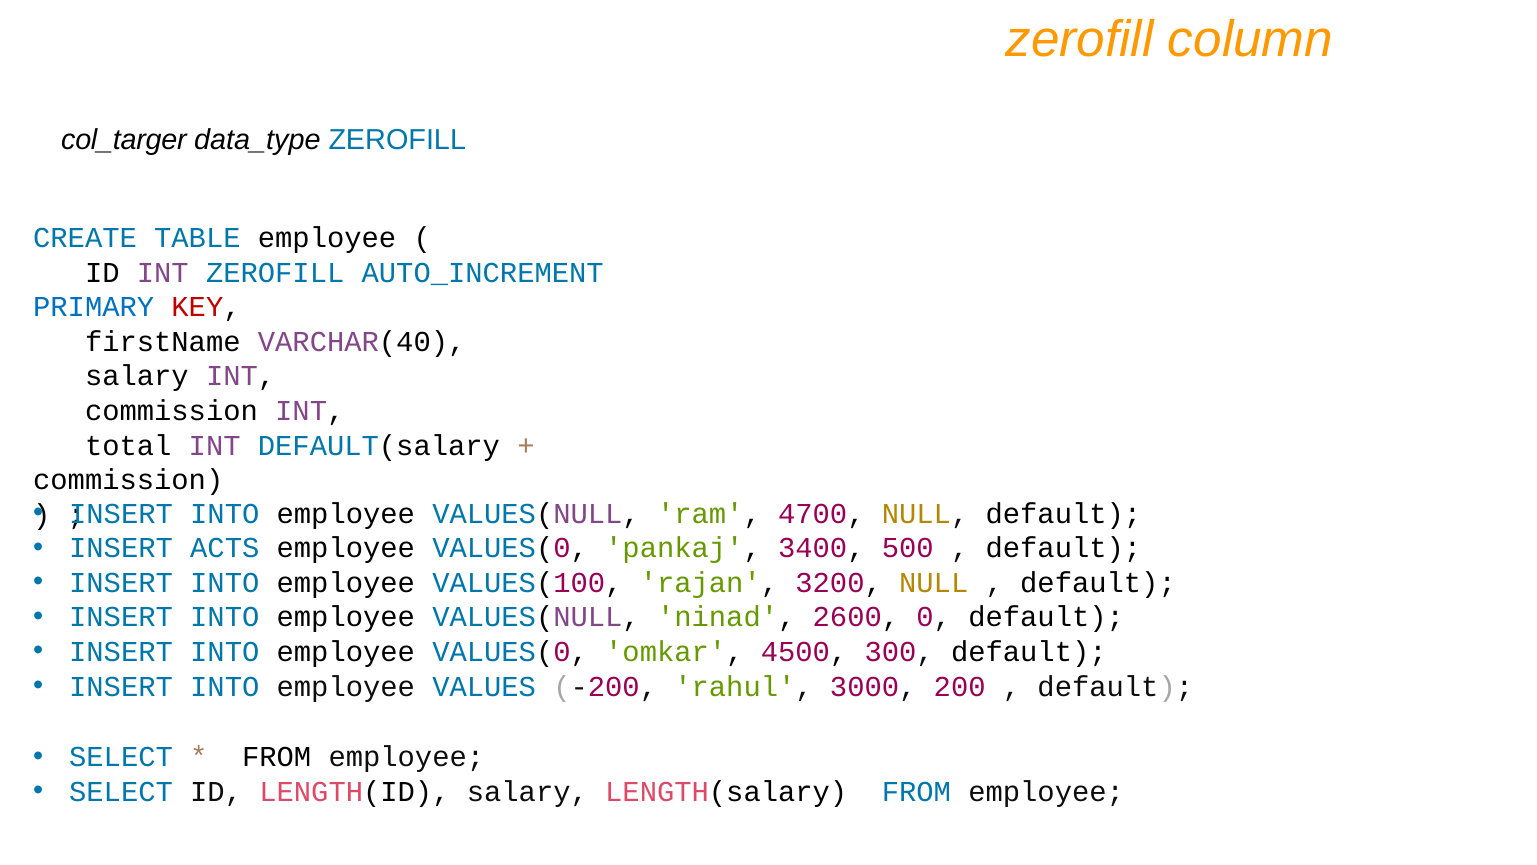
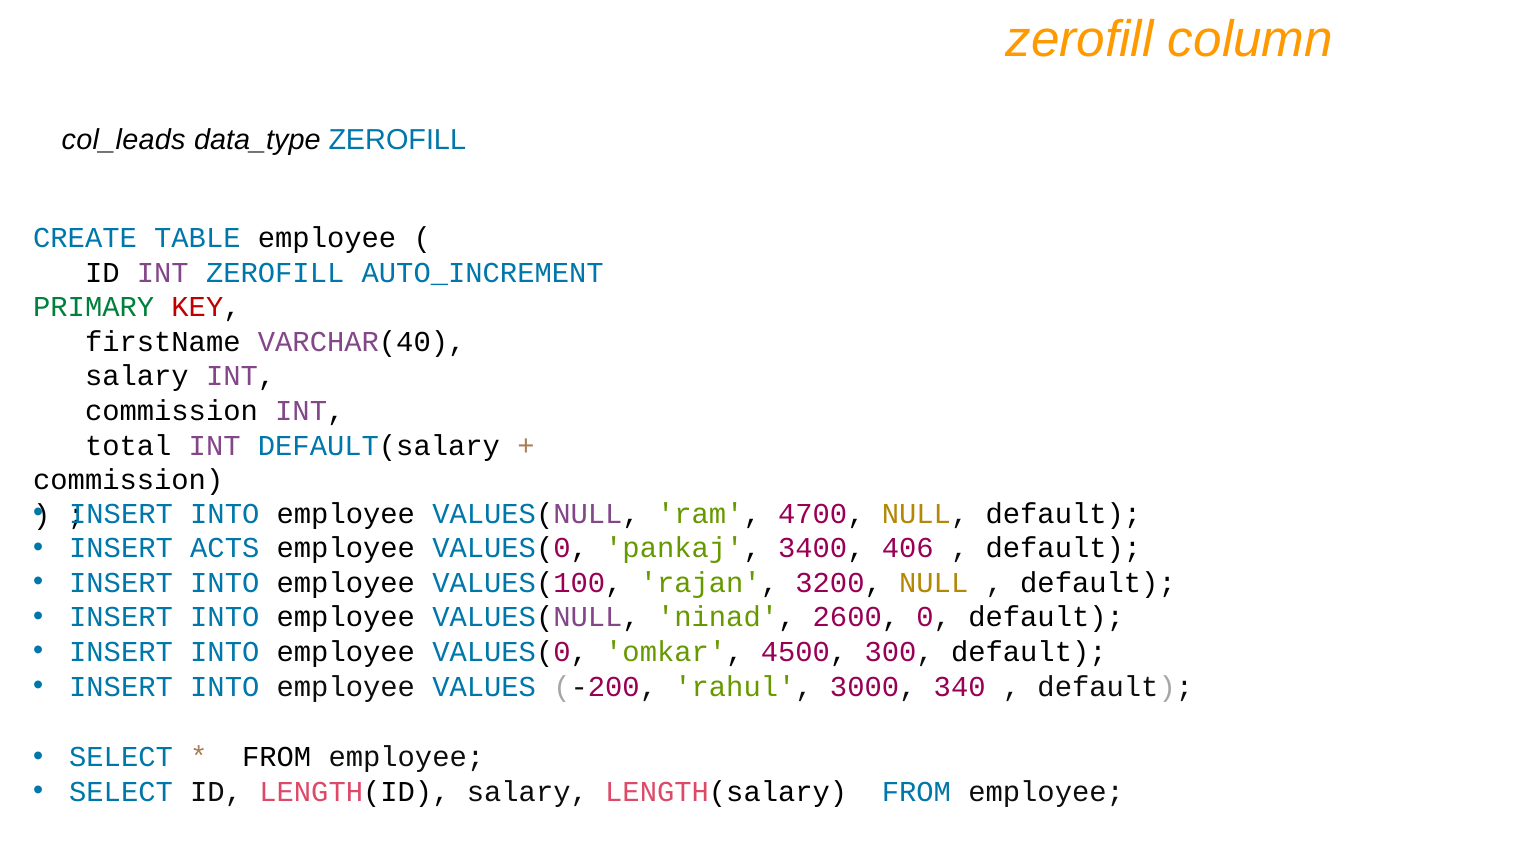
col_targer: col_targer -> col_leads (124, 139)
PRIMARY colour: blue -> green (94, 307)
500: 500 -> 406 (908, 548)
200: 200 -> 340 (960, 686)
